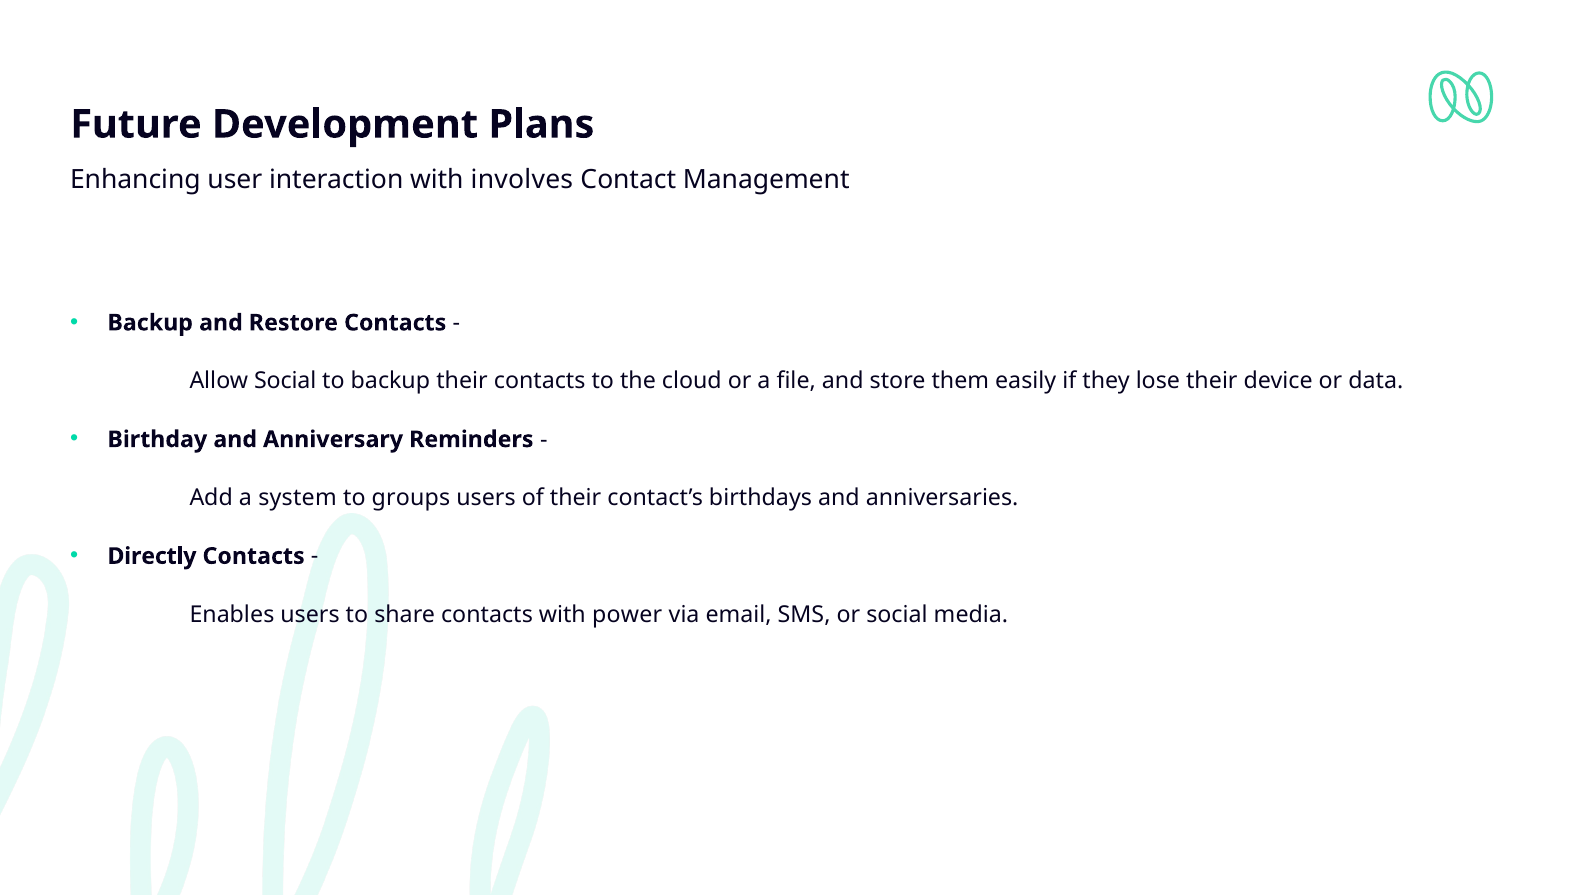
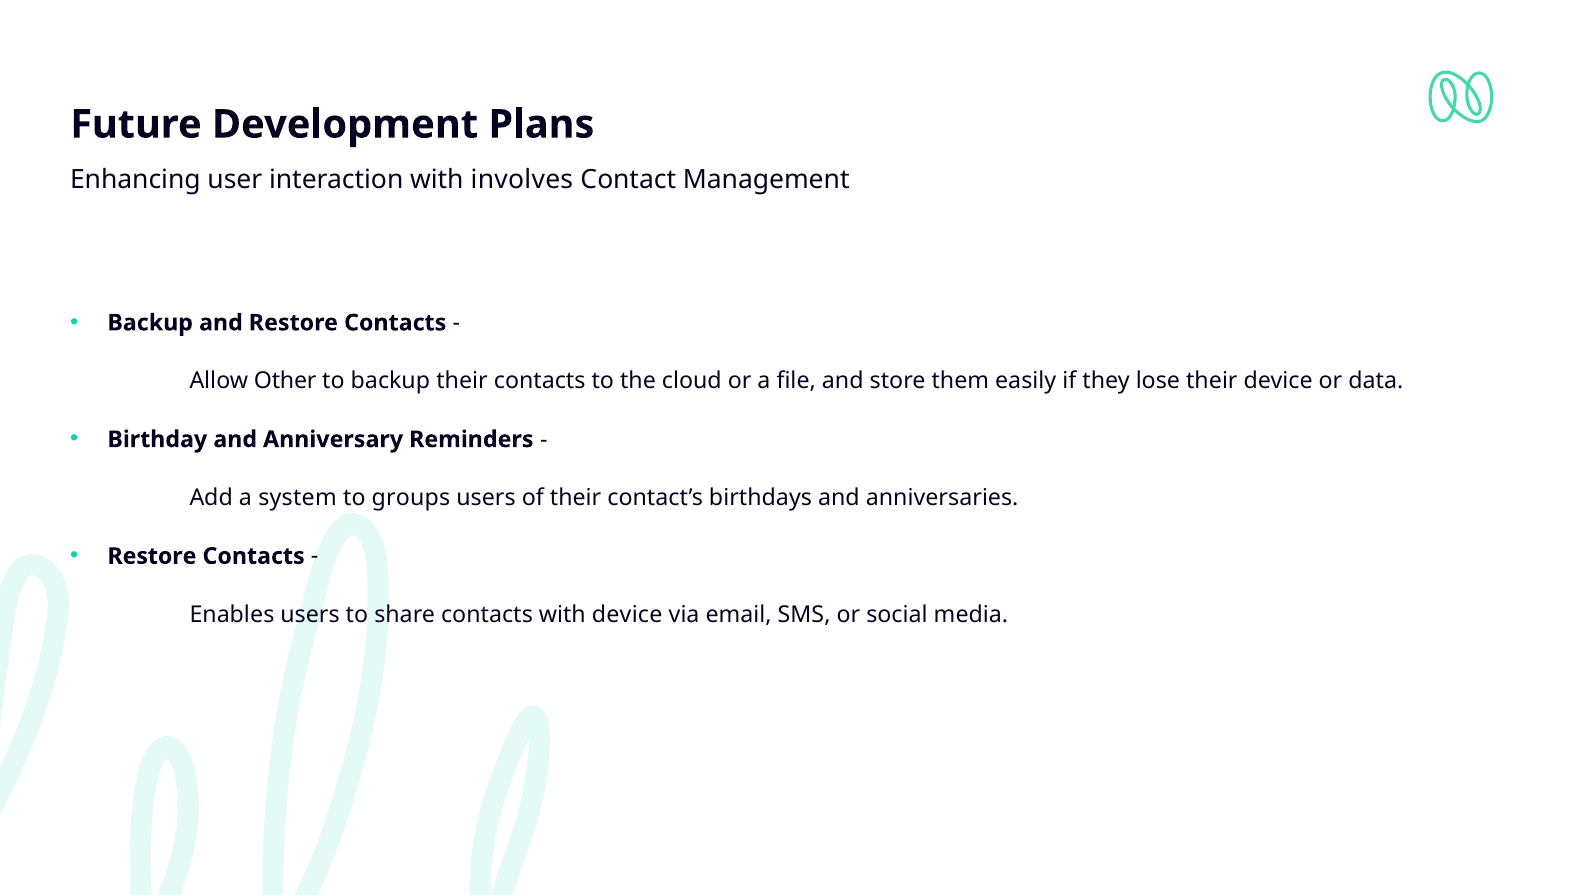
Allow Social: Social -> Other (285, 381)
Directly: Directly -> Restore (152, 556)
with power: power -> device (627, 614)
